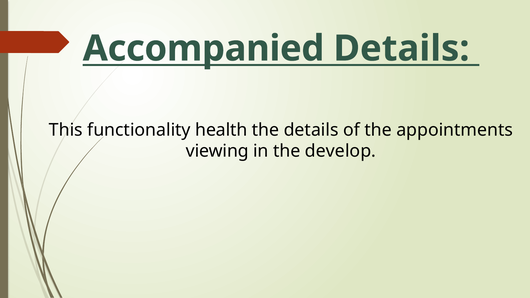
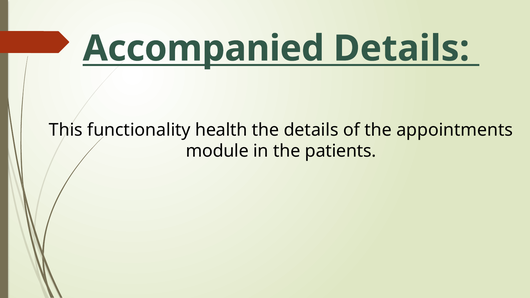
viewing: viewing -> module (217, 151)
develop: develop -> patients (341, 151)
